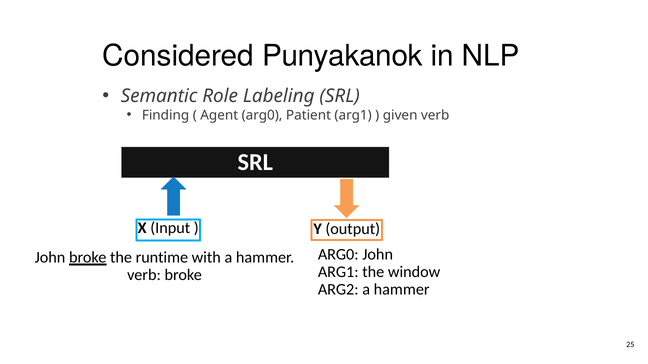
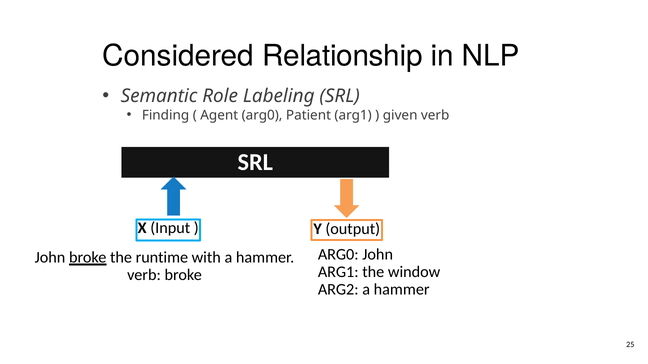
Punyakanok: Punyakanok -> Relationship (342, 56)
